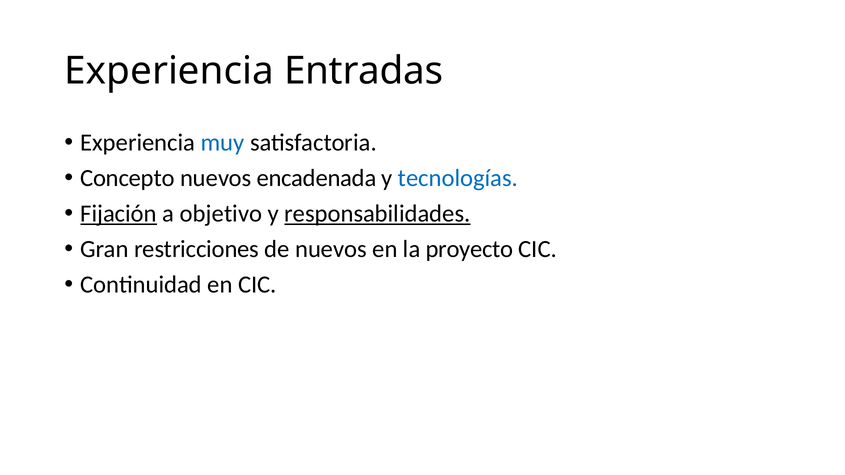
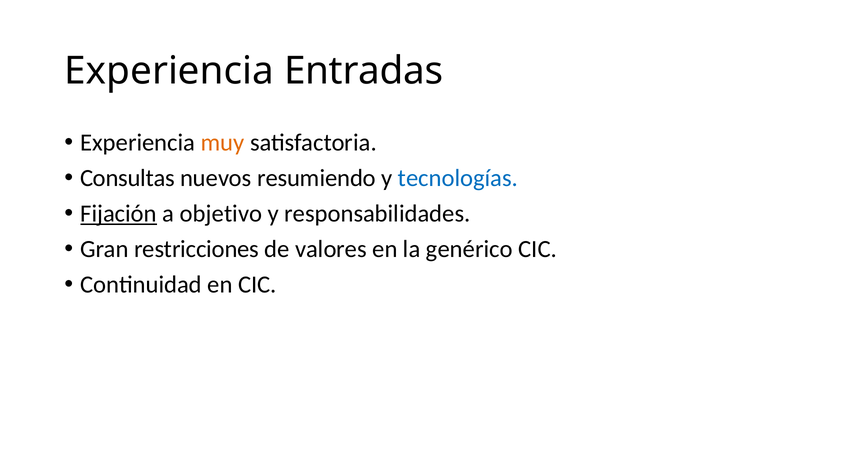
muy colour: blue -> orange (223, 143)
Concepto: Concepto -> Consultas (128, 178)
encadenada: encadenada -> resumiendo (316, 178)
responsabilidades underline: present -> none (377, 214)
de nuevos: nuevos -> valores (331, 249)
proyecto: proyecto -> genérico (469, 249)
